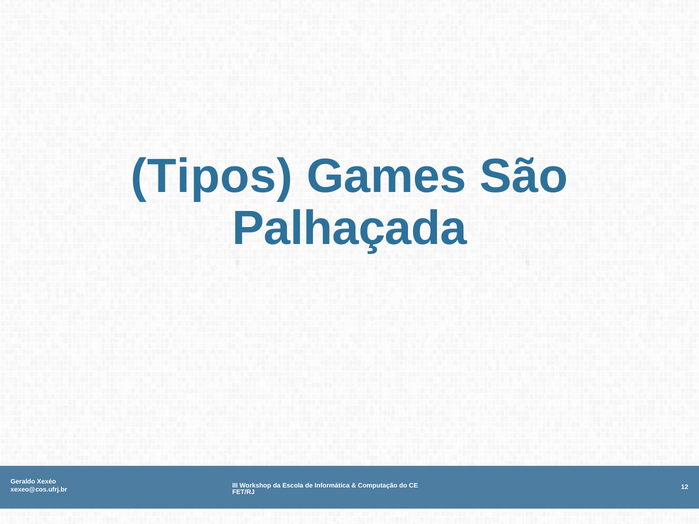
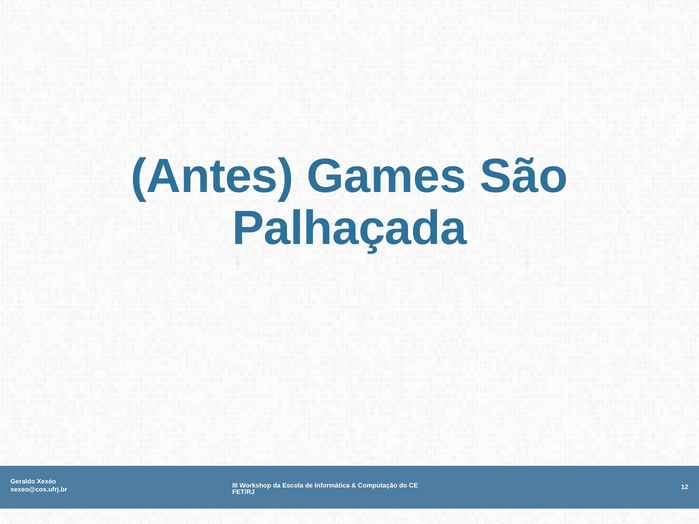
Tipos: Tipos -> Antes (212, 176)
